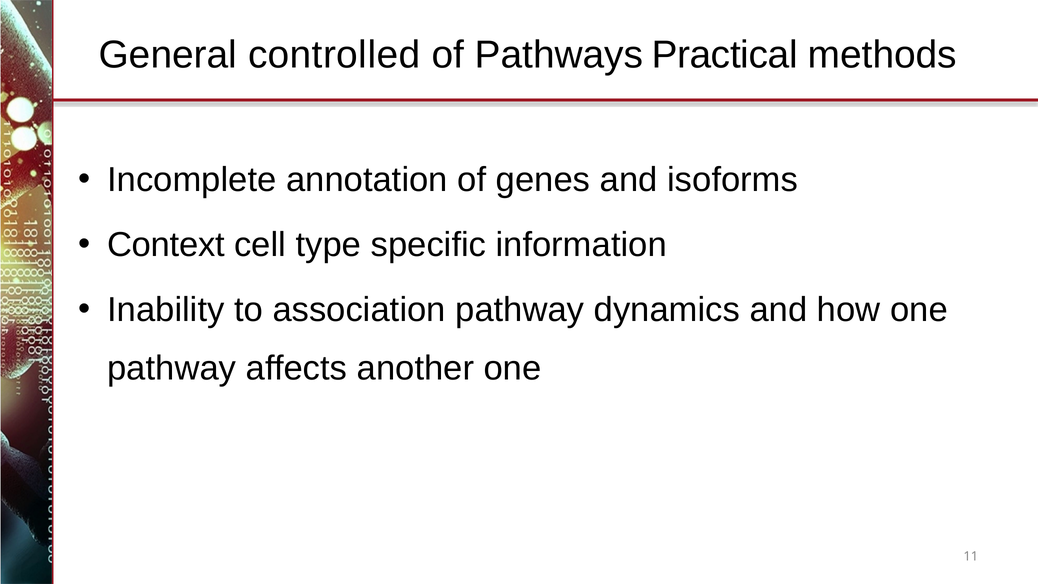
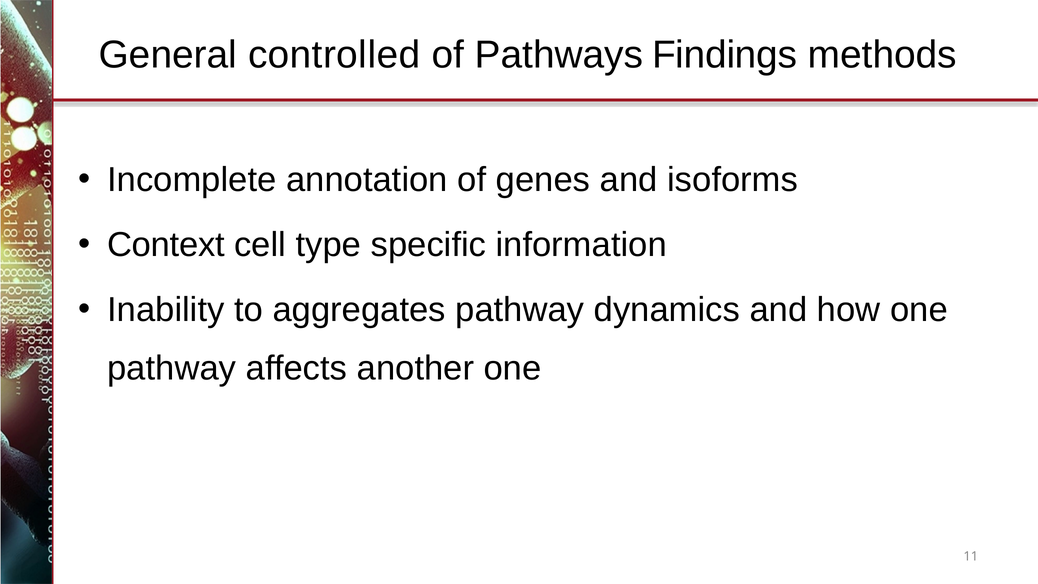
Practical: Practical -> Findings (725, 55)
association: association -> aggregates (359, 310)
